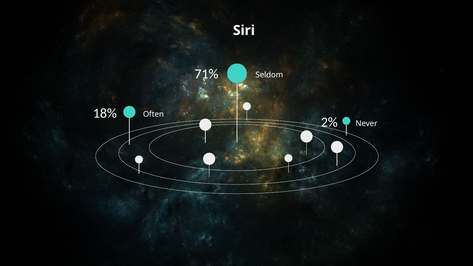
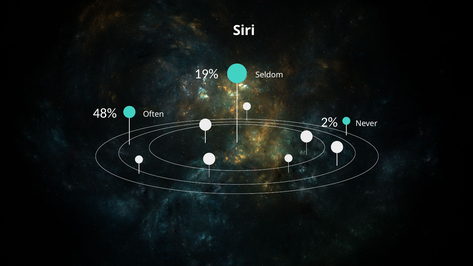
71%: 71% -> 19% (206, 74)
18%: 18% -> 48% (105, 113)
